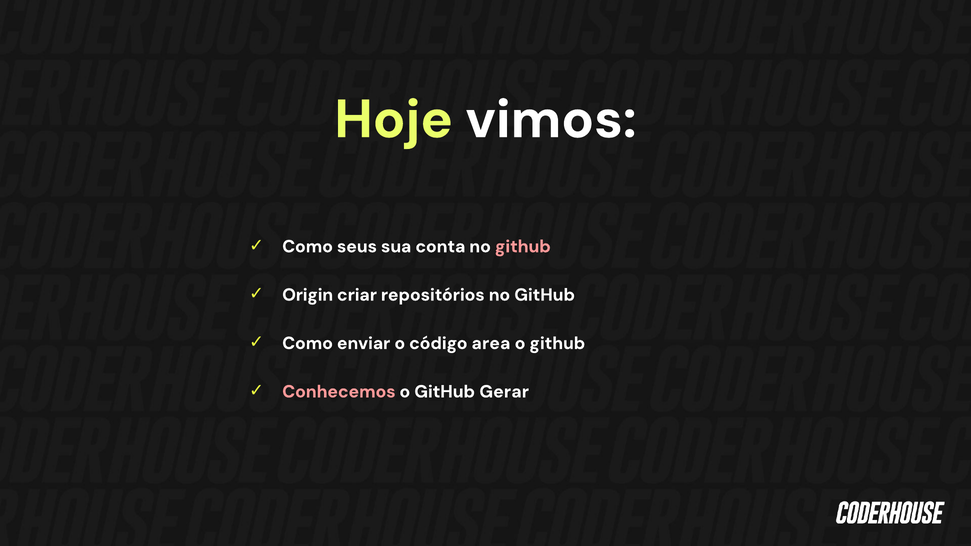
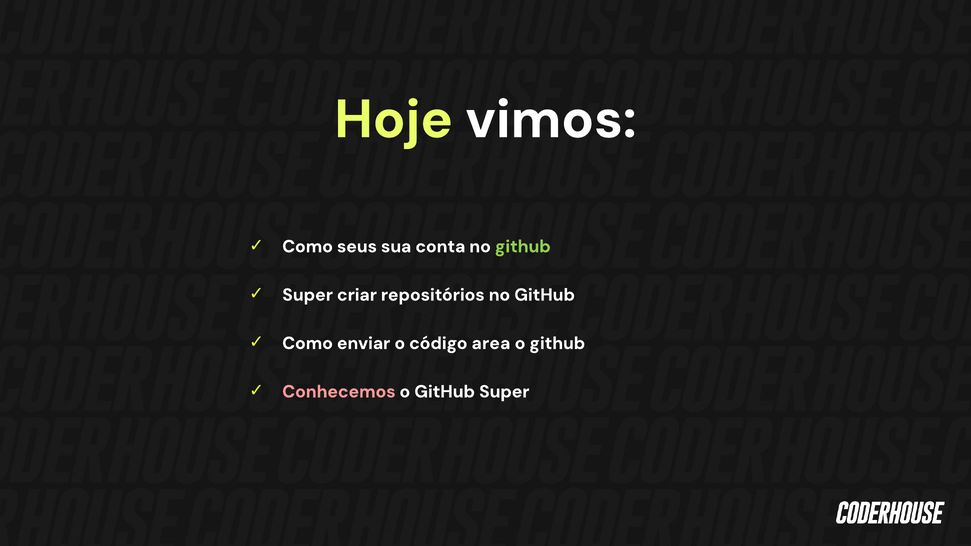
github colour: pink -> light green (523, 247)
Origin: Origin -> Super (308, 295)
GitHub Gerar: Gerar -> Super (504, 392)
